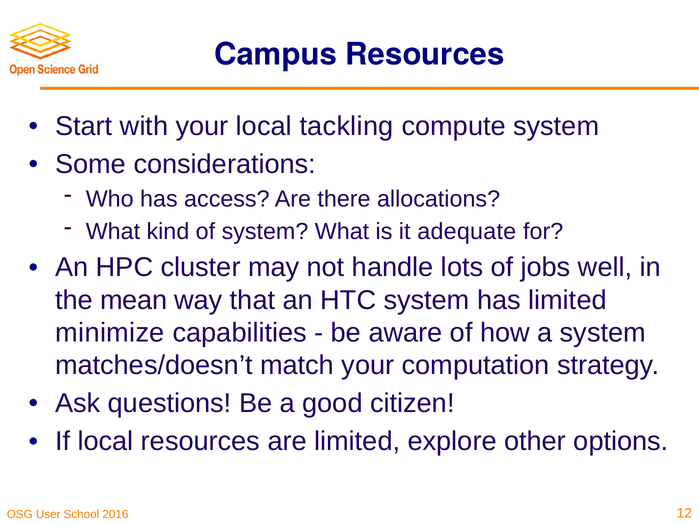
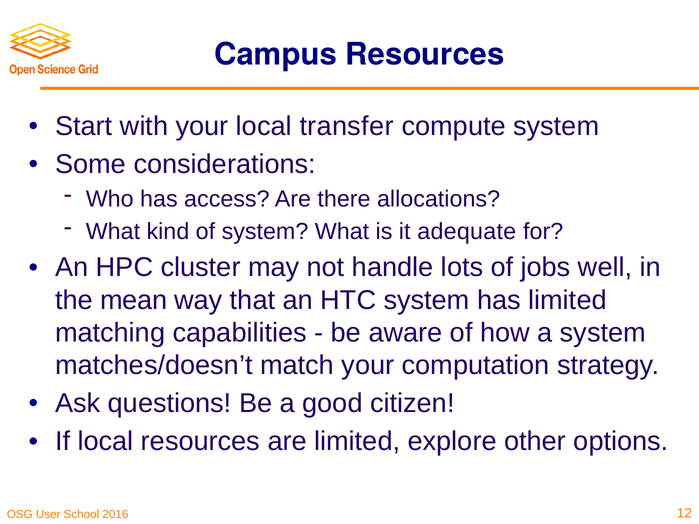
tackling: tackling -> transfer (347, 126)
minimize: minimize -> matching (110, 333)
